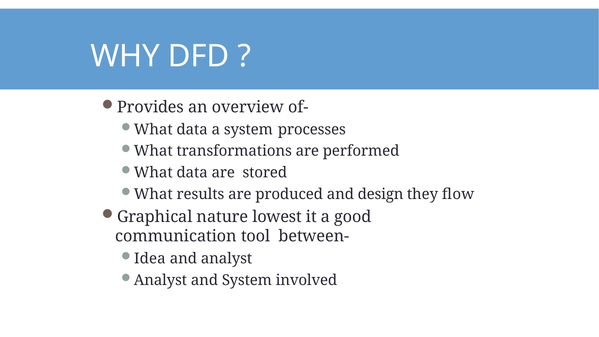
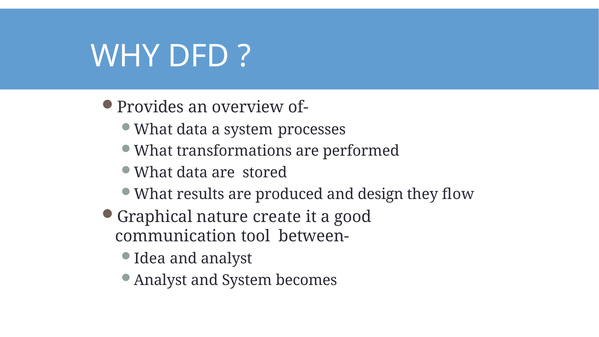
lowest: lowest -> create (277, 217)
involved: involved -> becomes (306, 280)
